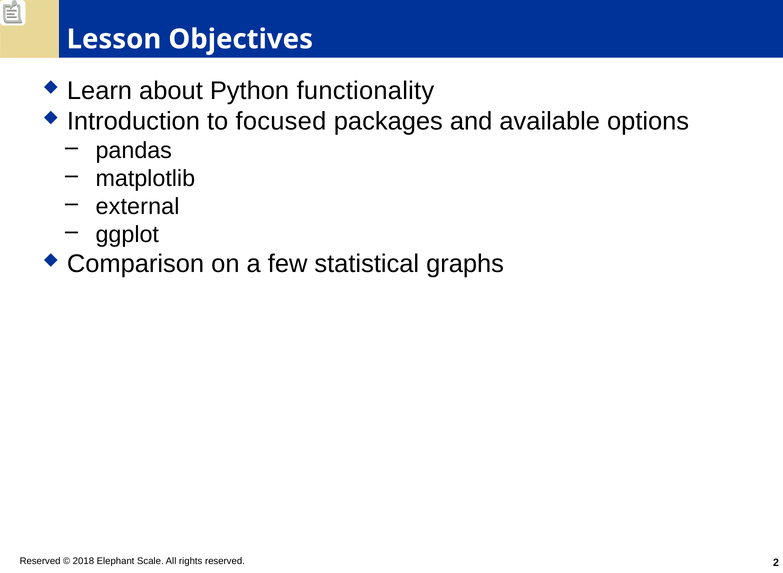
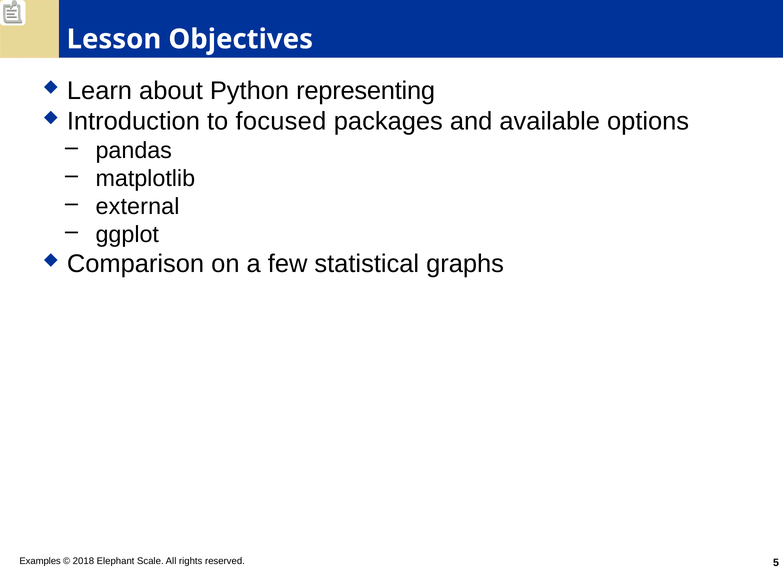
functionality: functionality -> representing (366, 91)
Reserved: Reserved -> Examples (40, 561)
2: 2 -> 5 (776, 563)
